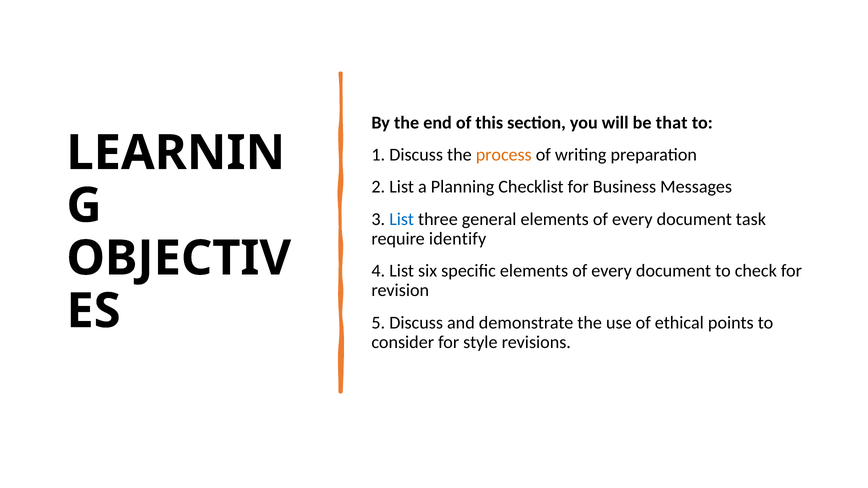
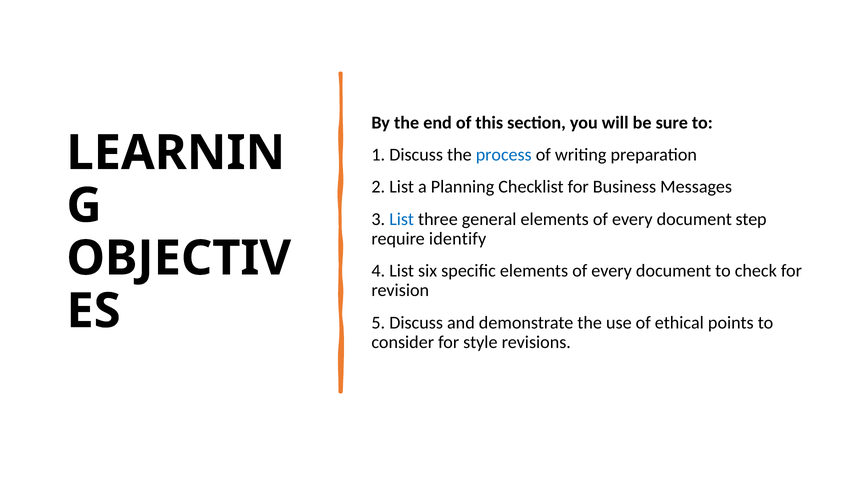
that: that -> sure (672, 123)
process colour: orange -> blue (504, 155)
task: task -> step (751, 219)
